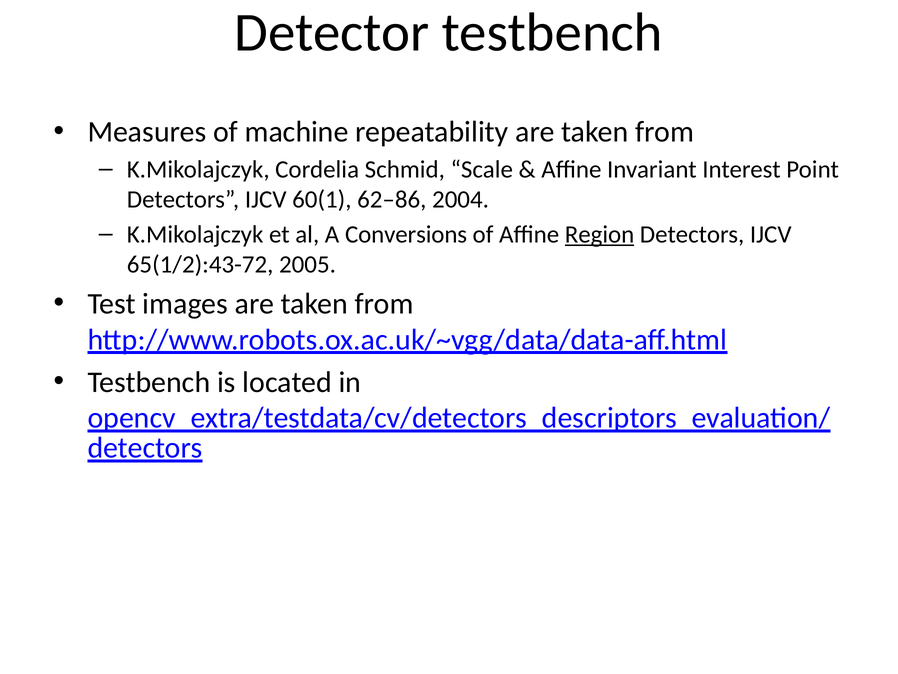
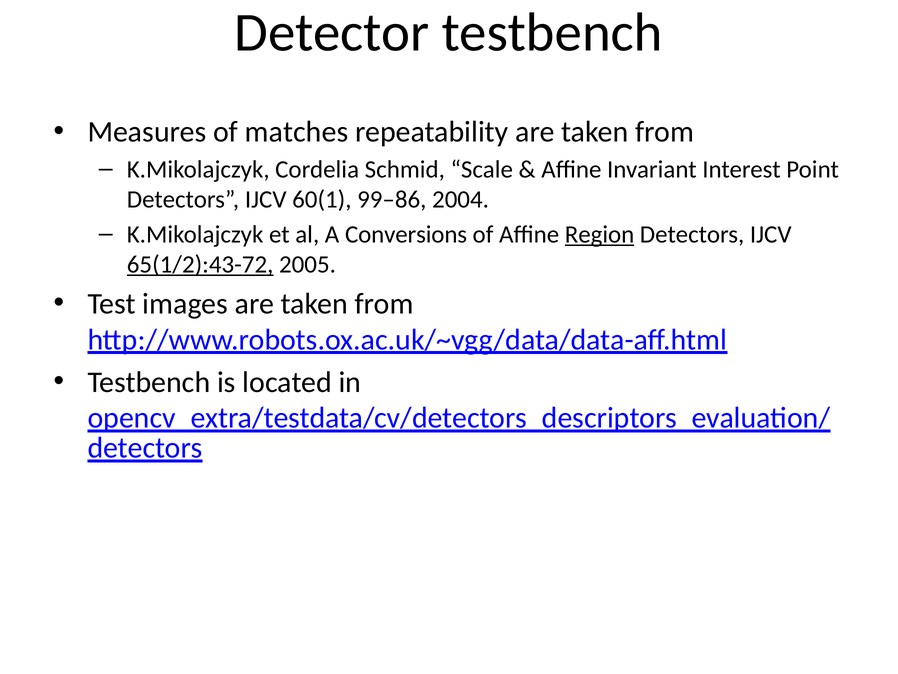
machine: machine -> matches (297, 132)
62–86: 62–86 -> 99–86 (392, 199)
65(1/2):43-72 underline: none -> present (200, 264)
